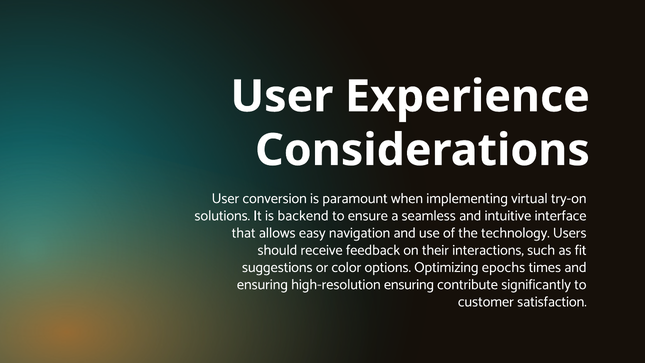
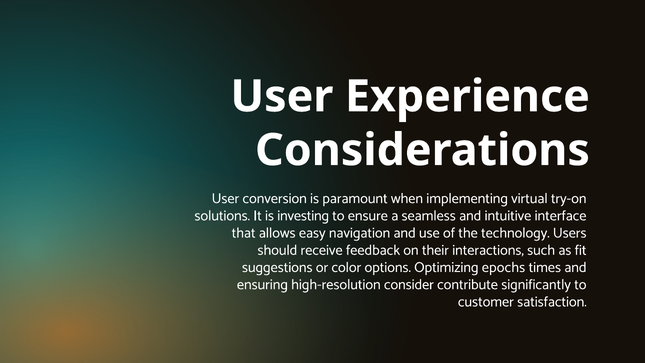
backend: backend -> investing (303, 215)
high-resolution ensuring: ensuring -> consider (409, 284)
